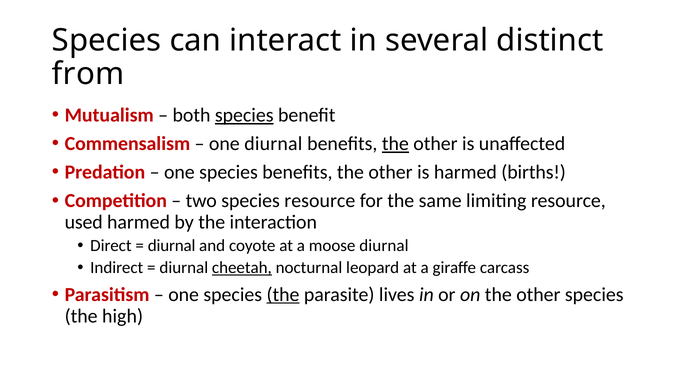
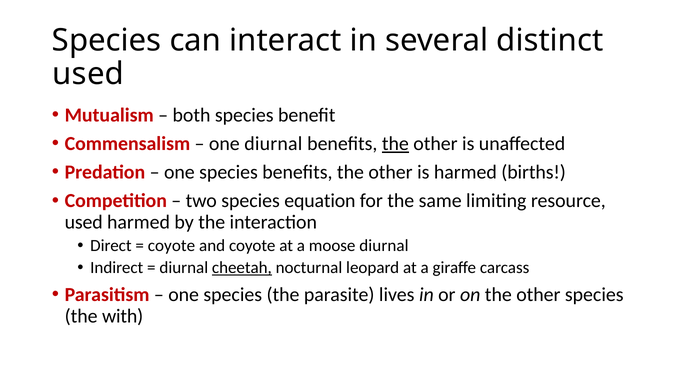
from: from -> used (88, 74)
species underline: present -> none (244, 115)
species resource: resource -> equation (320, 201)
diurnal: diurnal -> coyote (171, 246)
the underline: present -> none (283, 295)
high: high -> with (123, 316)
